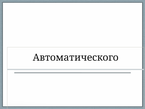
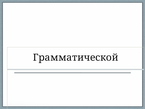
Автоматического: Автоматического -> Грамматической (76, 57)
